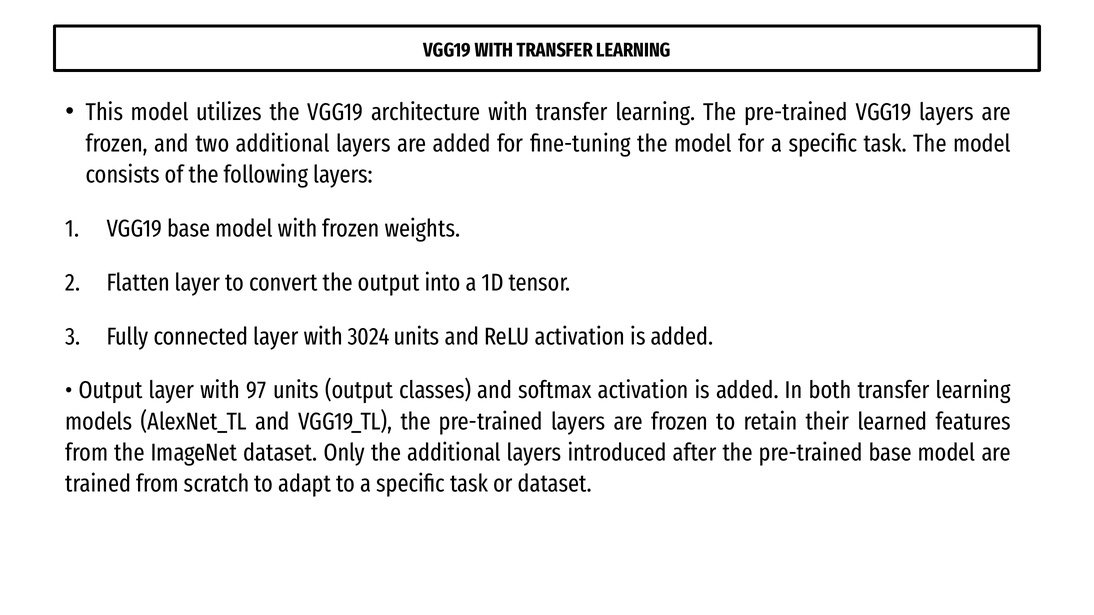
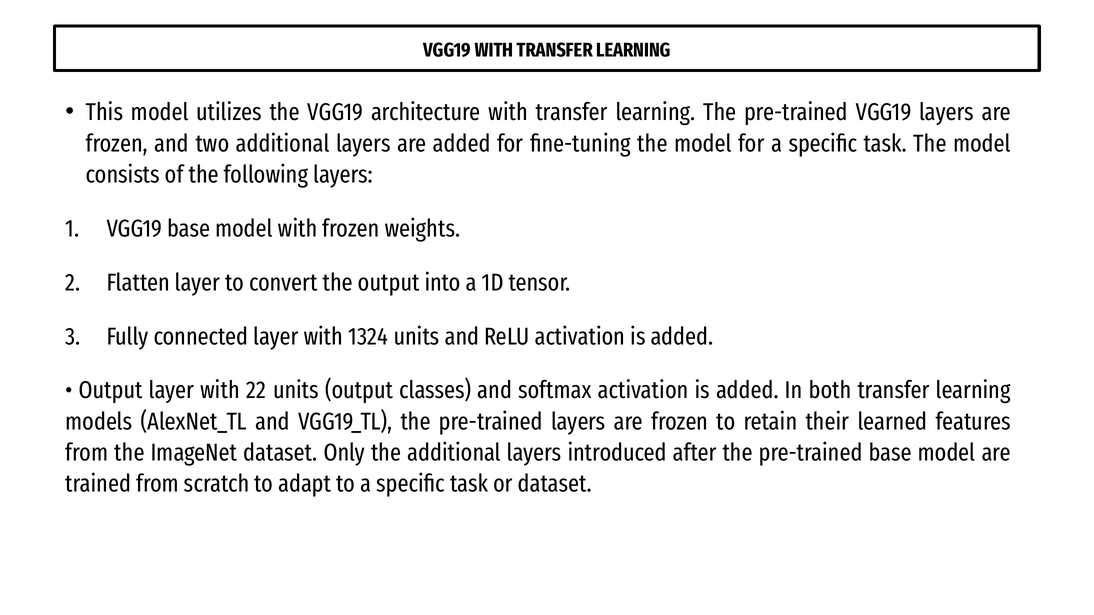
3024: 3024 -> 1324 (368, 337)
97: 97 -> 22 (256, 391)
